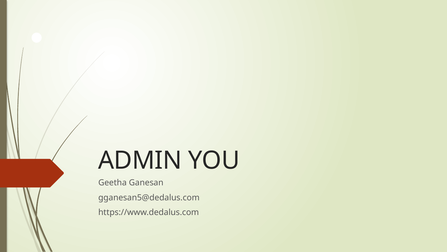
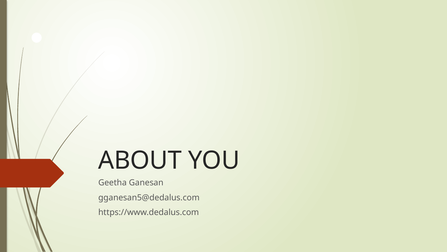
ADMIN: ADMIN -> ABOUT (140, 160)
